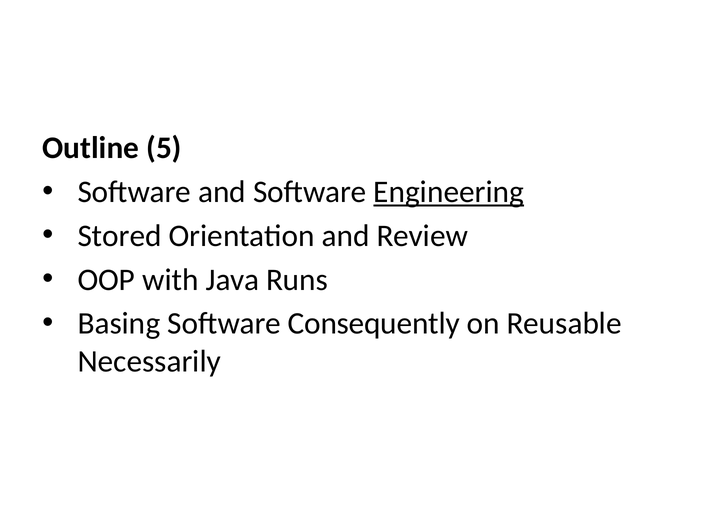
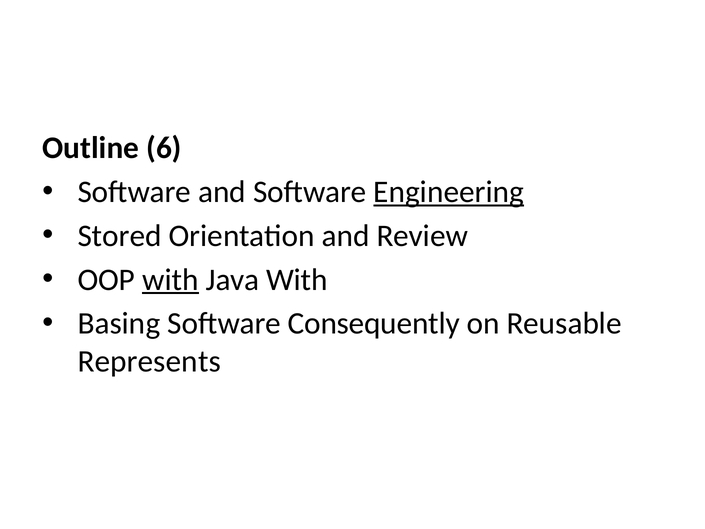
5: 5 -> 6 (164, 148)
with underline: none -> present (170, 280)
Java Runs: Runs -> With (297, 280)
Necessarily: Necessarily -> Represents (149, 361)
